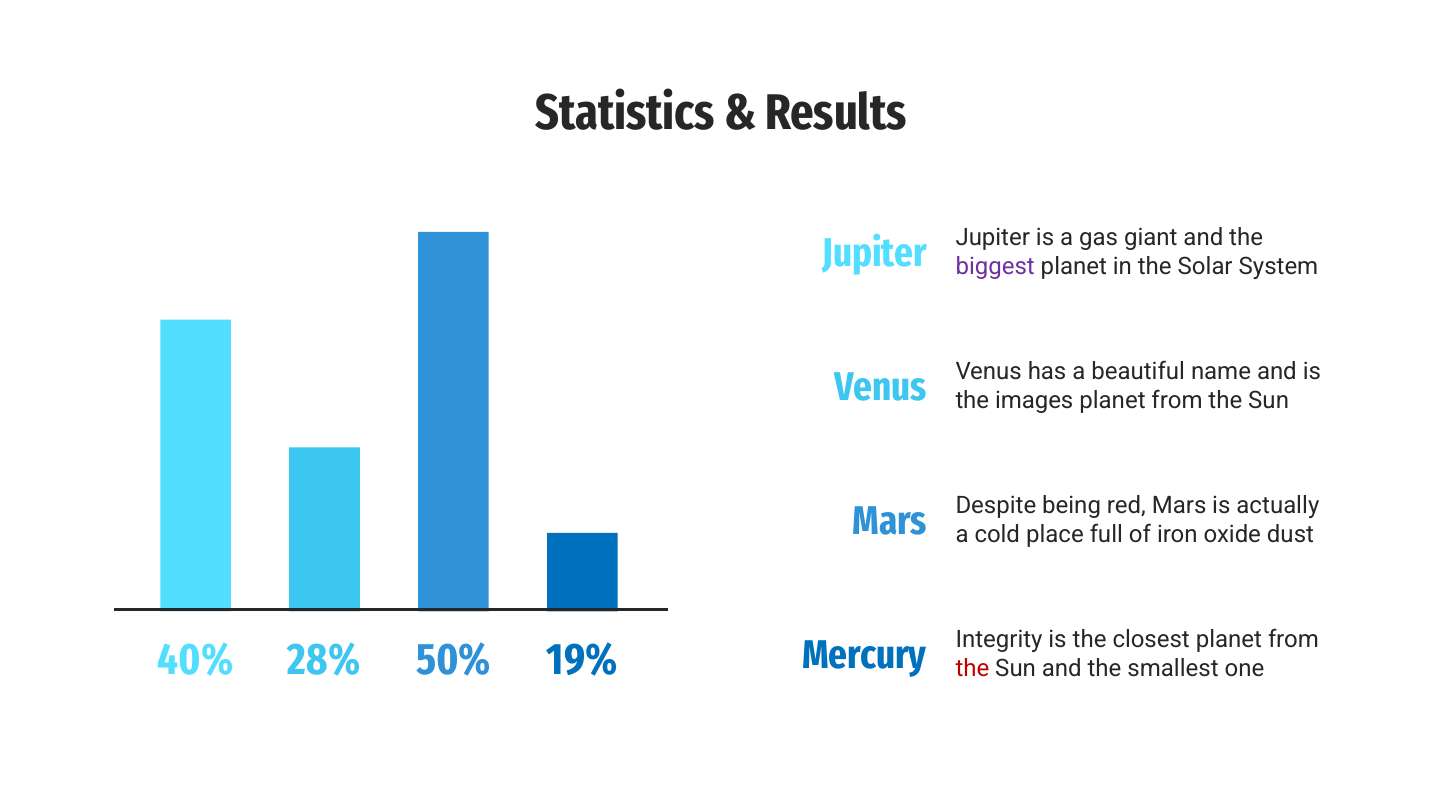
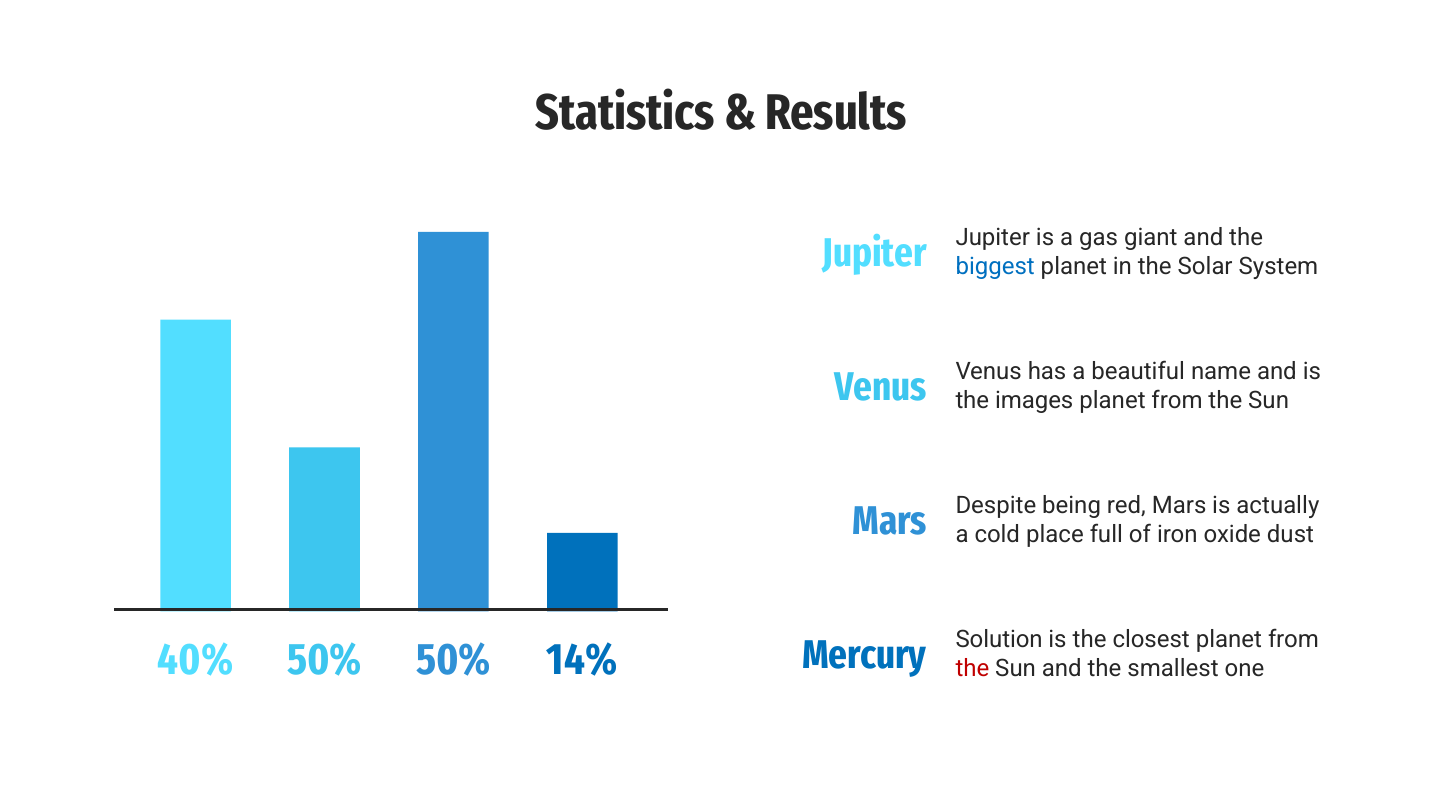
biggest colour: purple -> blue (995, 266)
Integrity: Integrity -> Solution (999, 639)
40% 28%: 28% -> 50% (325, 660)
19%: 19% -> 14% (582, 660)
